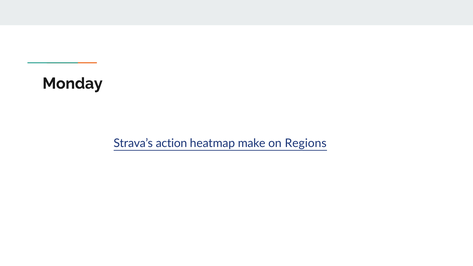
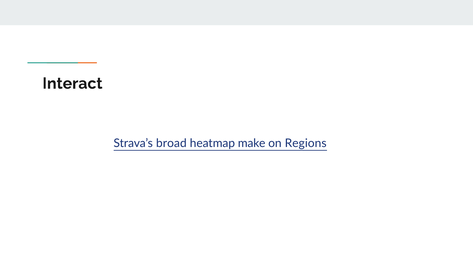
Monday: Monday -> Interact (72, 84)
action: action -> broad (171, 143)
